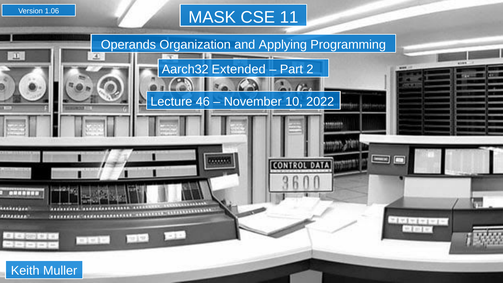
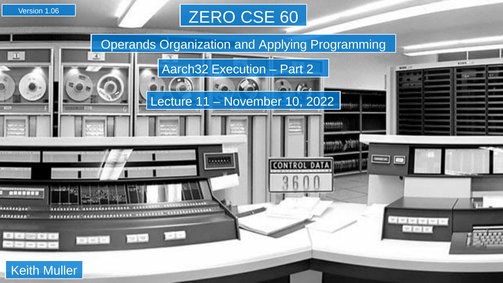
MASK: MASK -> ZERO (212, 17)
11: 11 -> 60 (289, 17)
Extended: Extended -> Execution (239, 69)
46: 46 -> 11 (203, 102)
